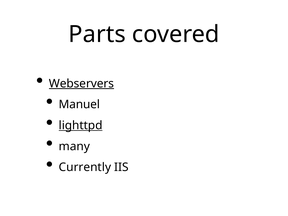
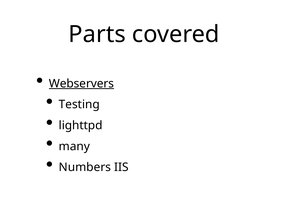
Manuel: Manuel -> Testing (79, 104)
lighttpd underline: present -> none (81, 125)
Currently: Currently -> Numbers (85, 167)
